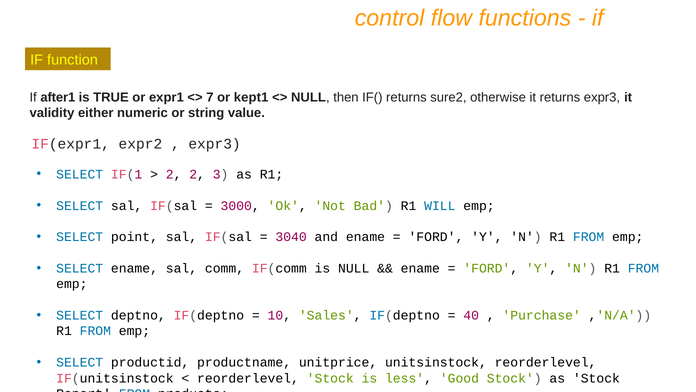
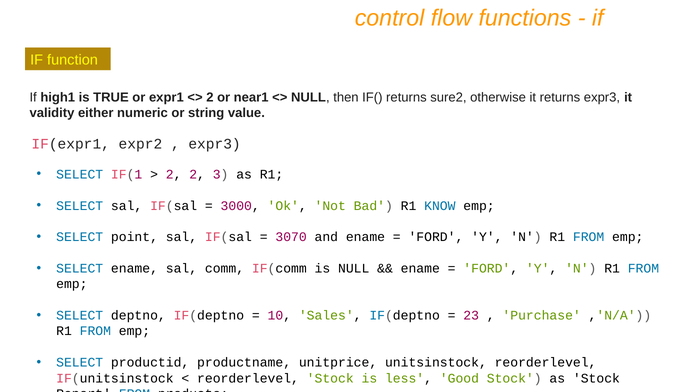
after1: after1 -> high1 (58, 97)
7: 7 -> 2 (210, 97)
kept1: kept1 -> near1 (251, 97)
WILL: WILL -> KNOW (440, 205)
3040: 3040 -> 3070 (291, 237)
40: 40 -> 23 (471, 315)
